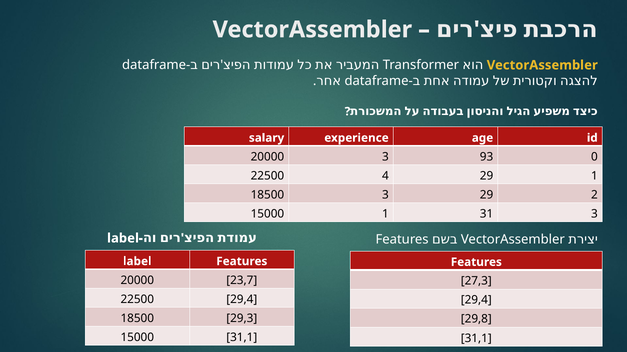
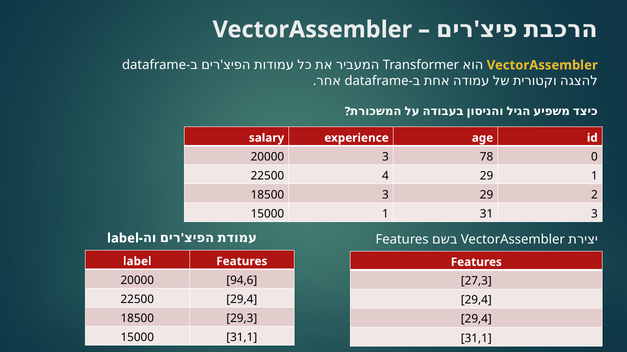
93: 93 -> 78 (487, 157)
23,7: 23,7 -> 94,6 (242, 281)
29,8: 29,8 -> 29,4 (476, 320)
